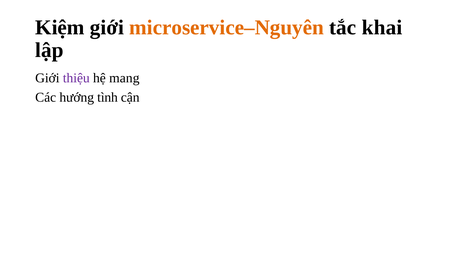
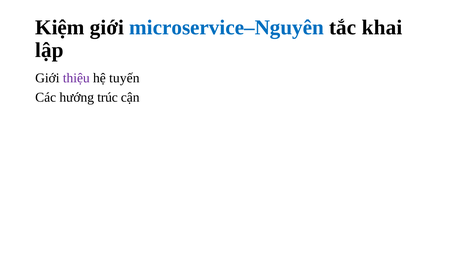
microservice–Nguyên colour: orange -> blue (227, 27)
mang: mang -> tuyến (124, 78)
tình: tình -> trúc (108, 97)
